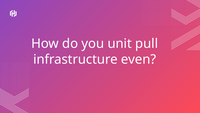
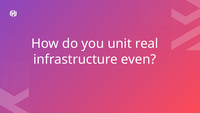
pull: pull -> real (147, 43)
